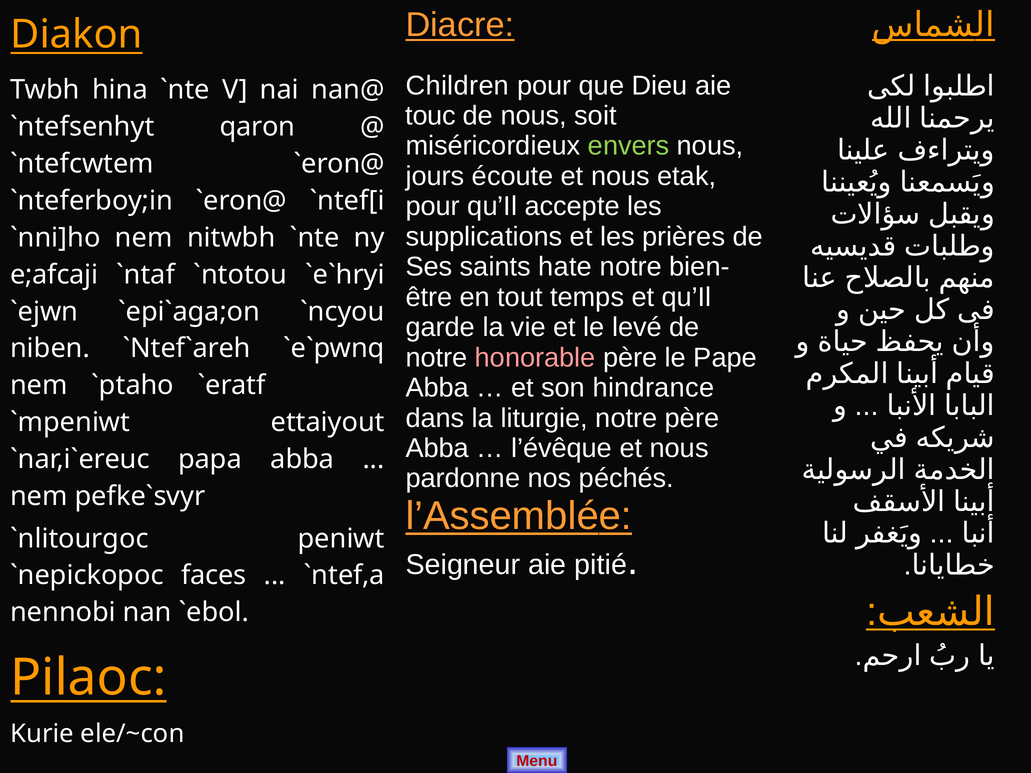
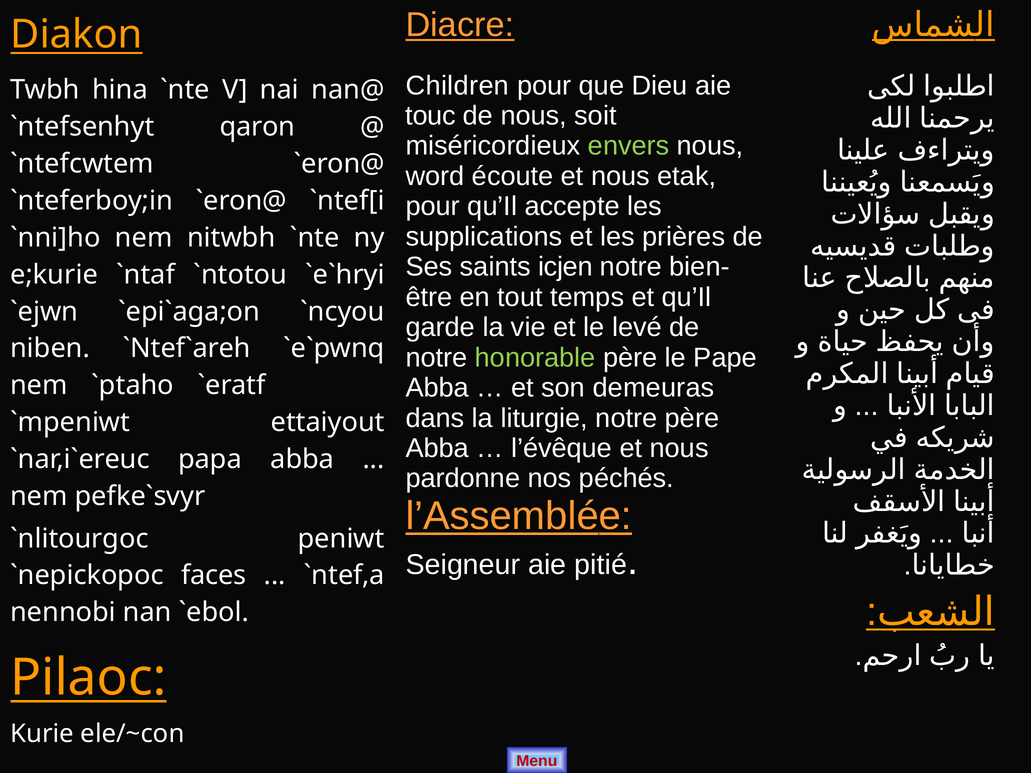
jours: jours -> word (435, 176)
hate: hate -> icjen (566, 267)
e;afcaji: e;afcaji -> e;kurie (54, 275)
honorable colour: pink -> light green (535, 358)
hindrance: hindrance -> demeuras (654, 388)
